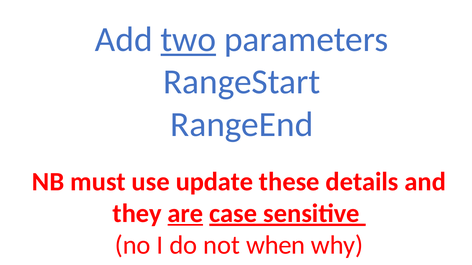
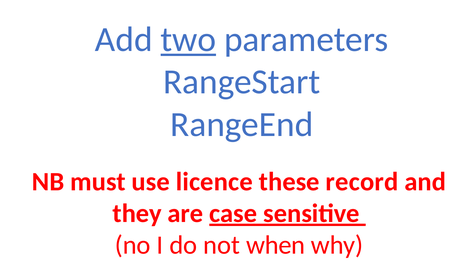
update: update -> licence (214, 182)
details: details -> record (362, 182)
are underline: present -> none (185, 214)
